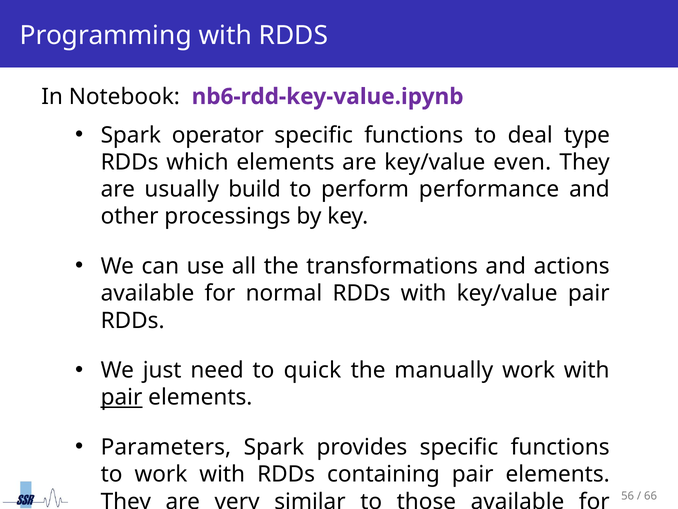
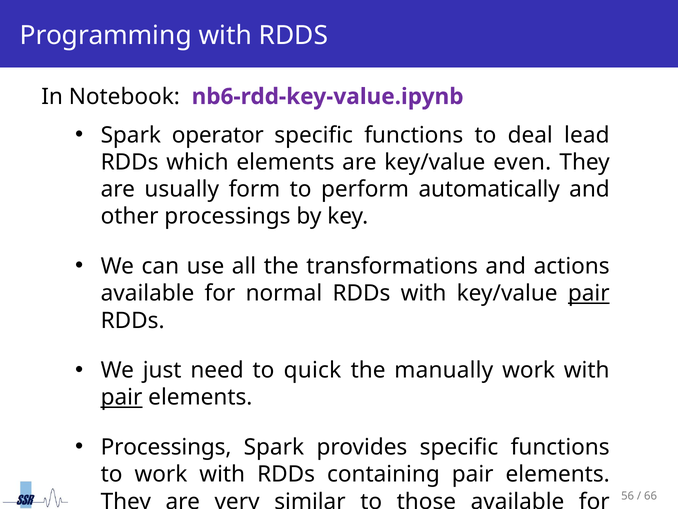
type: type -> lead (587, 135)
build: build -> form (254, 189)
performance: performance -> automatically (489, 189)
pair underline: none -> present (589, 293)
Parameters: Parameters -> Processings (166, 447)
